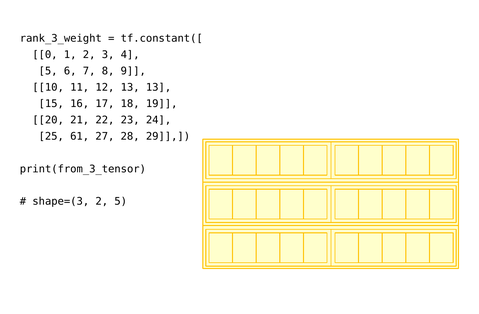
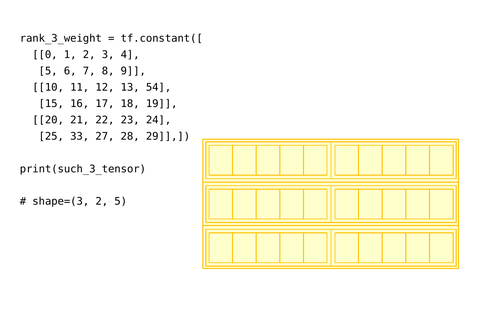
13 13: 13 -> 54 (159, 87)
61: 61 -> 33 (80, 137)
print(from_3_tensor: print(from_3_tensor -> print(such_3_tensor (83, 169)
